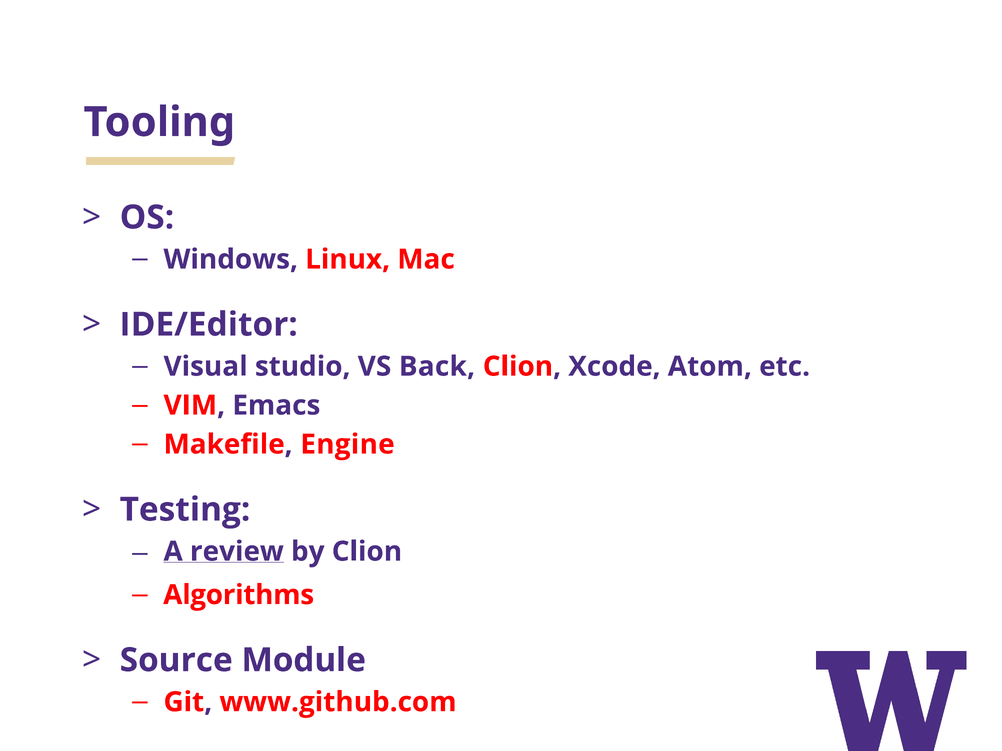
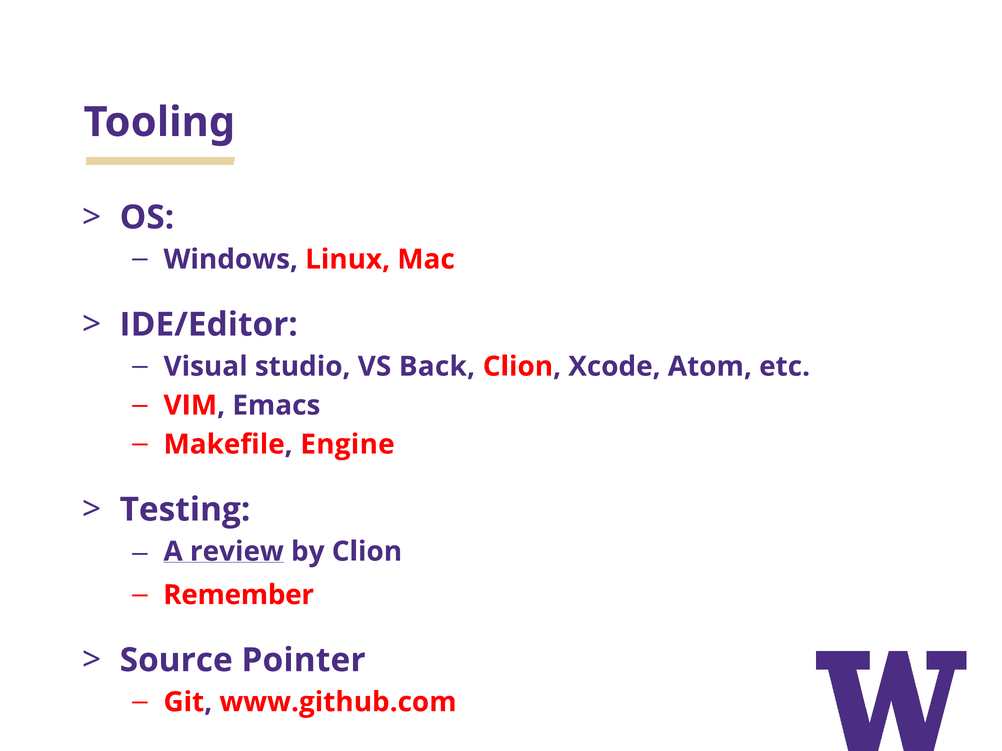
Algorithms: Algorithms -> Remember (239, 595)
Module: Module -> Pointer (304, 661)
